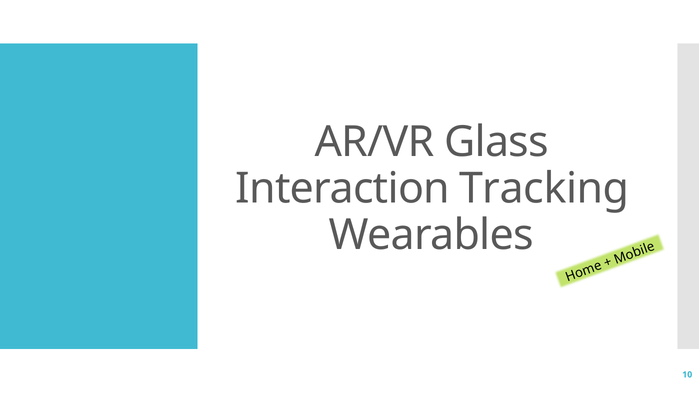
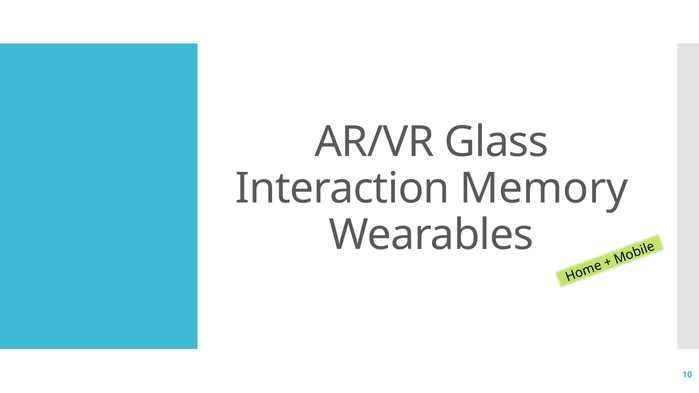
Tracking: Tracking -> Memory (544, 189)
